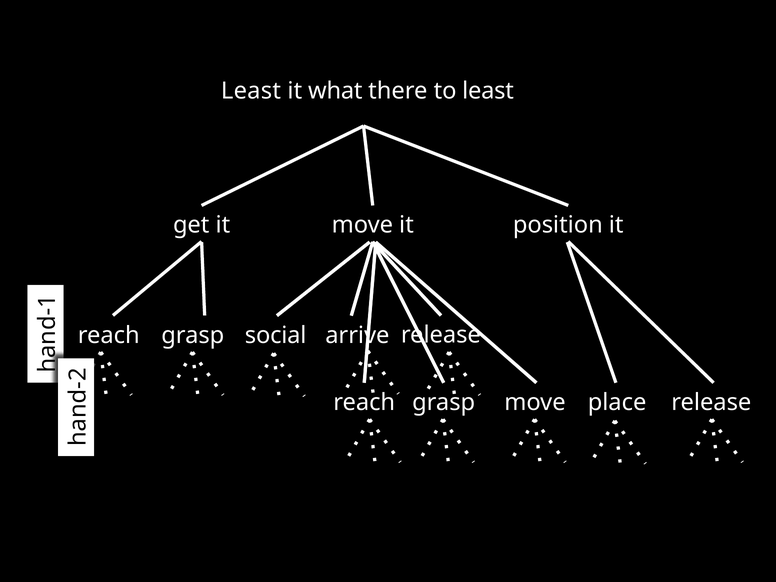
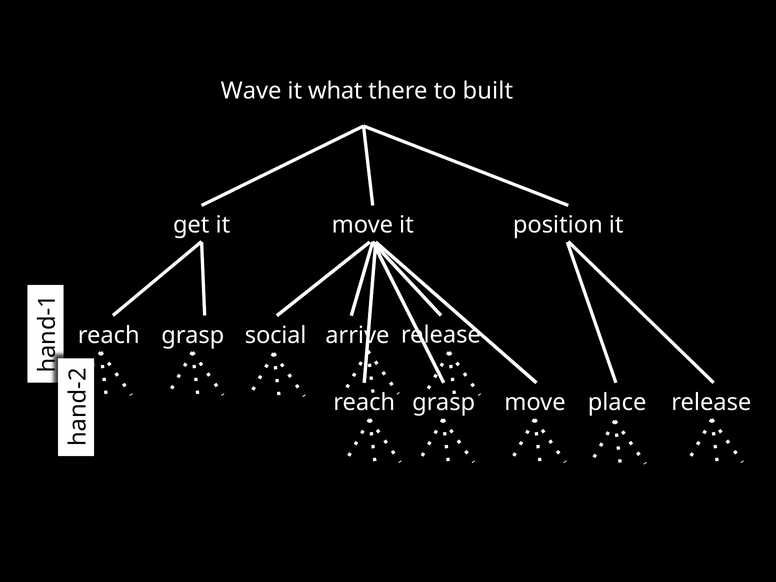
Least: Least -> Wave (251, 91)
to least: least -> built (488, 91)
